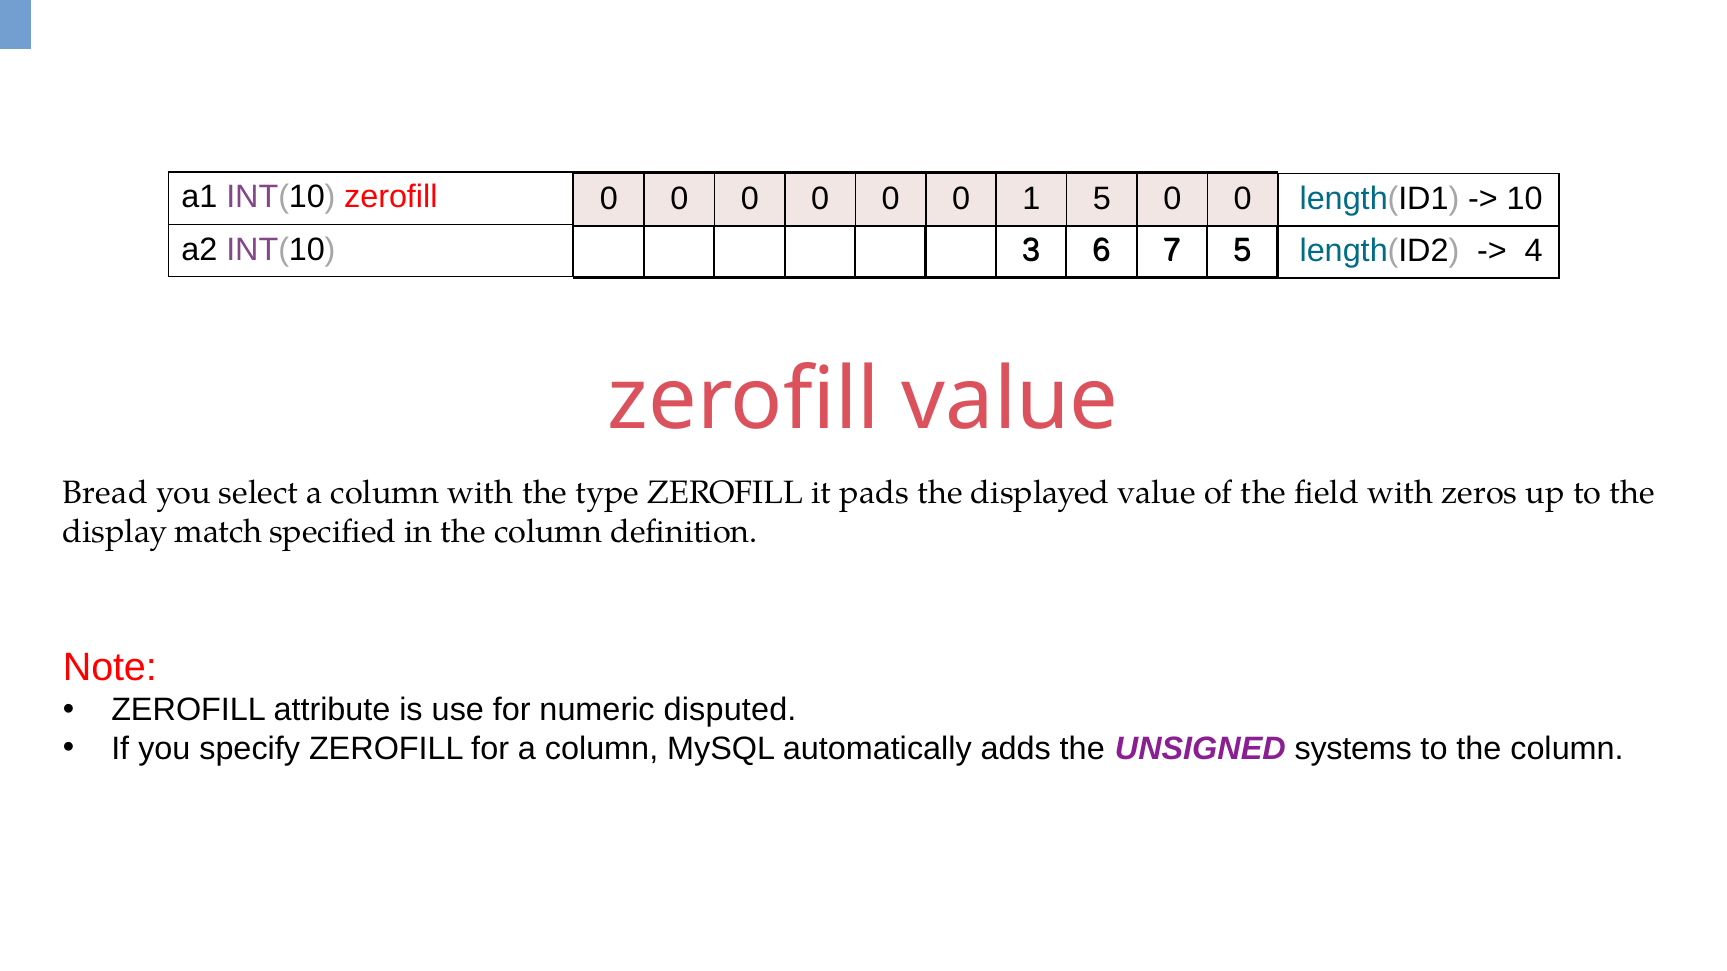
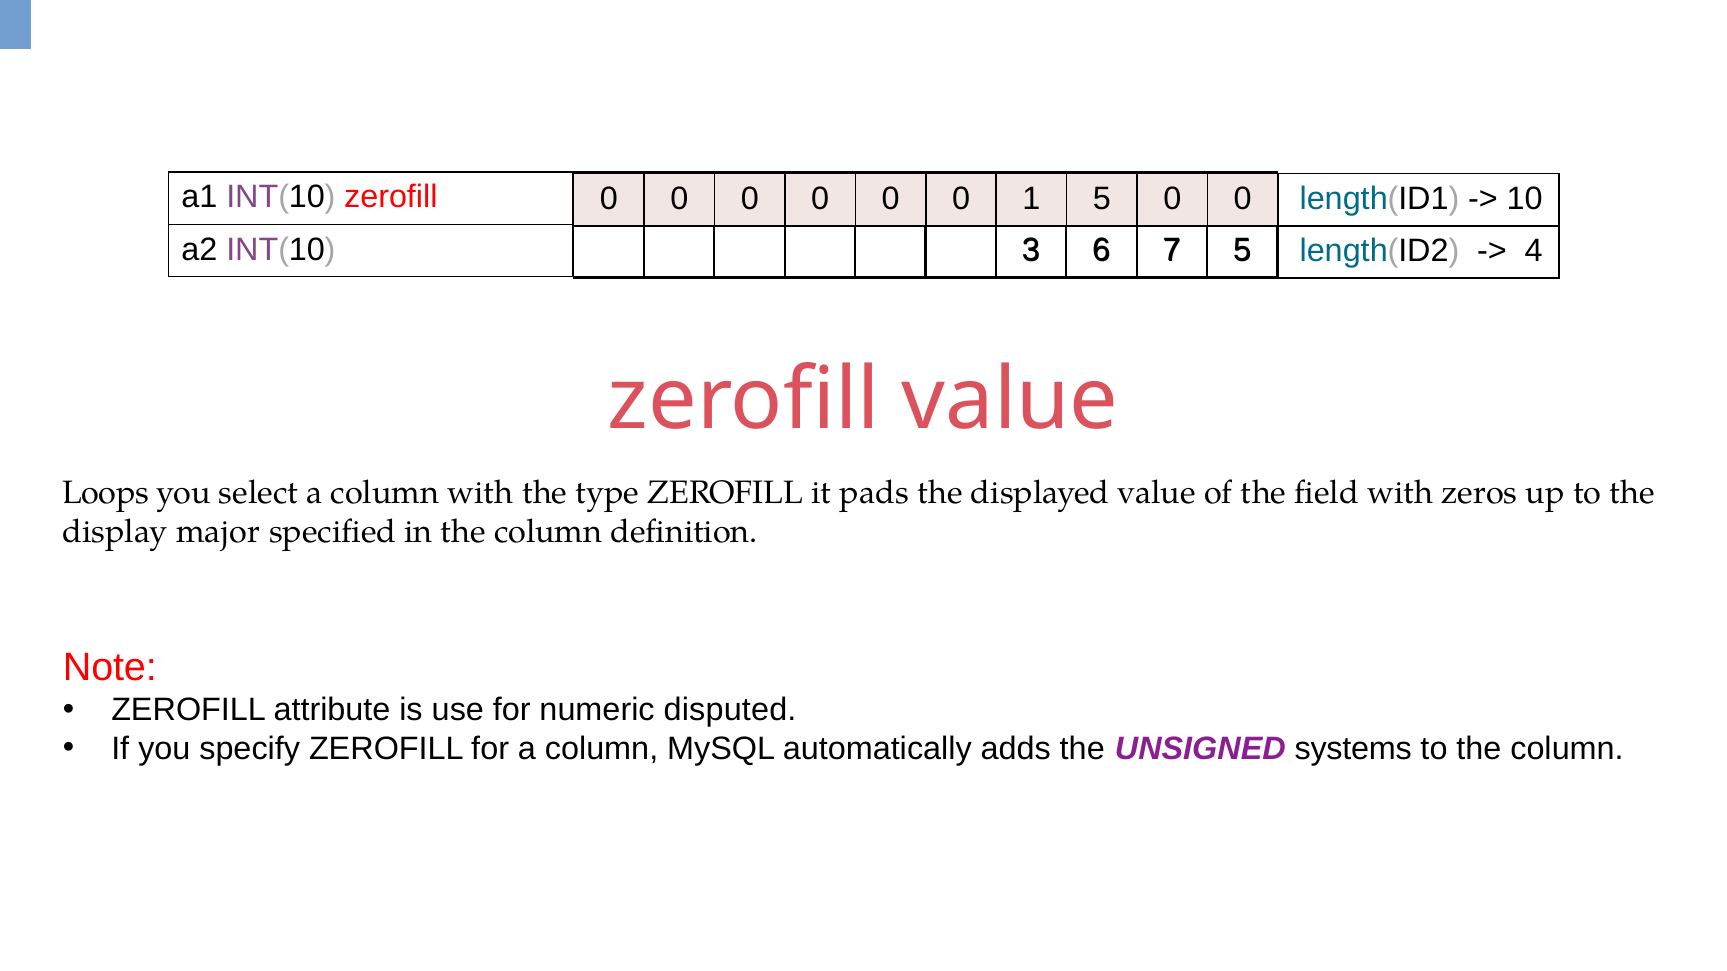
Bread: Bread -> Loops (106, 493)
match: match -> major (218, 532)
